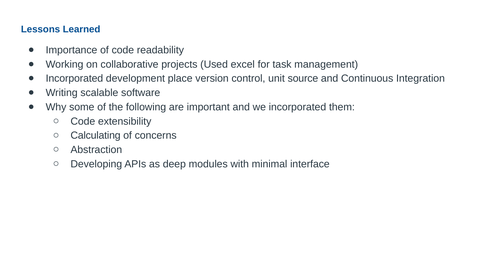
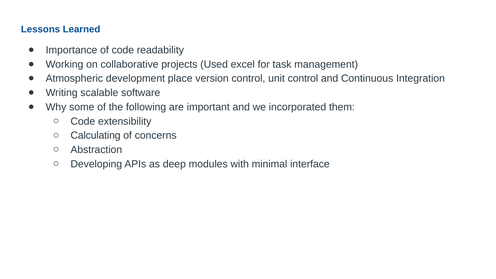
Incorporated: Incorporated -> Atmospheric (74, 79)
unit source: source -> control (303, 79)
